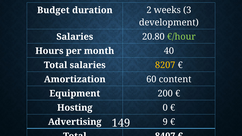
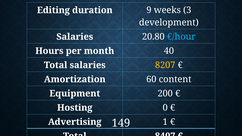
Budget: Budget -> Editing (53, 10)
2: 2 -> 9 (149, 10)
€/hour colour: light green -> light blue (181, 37)
9: 9 -> 1 (165, 122)
